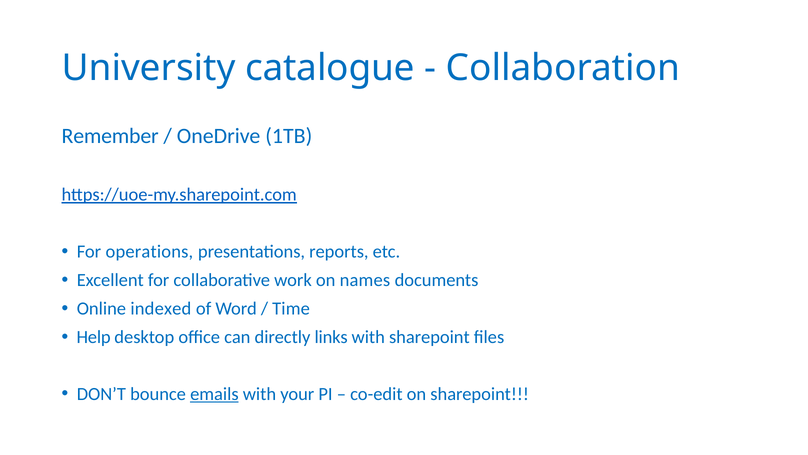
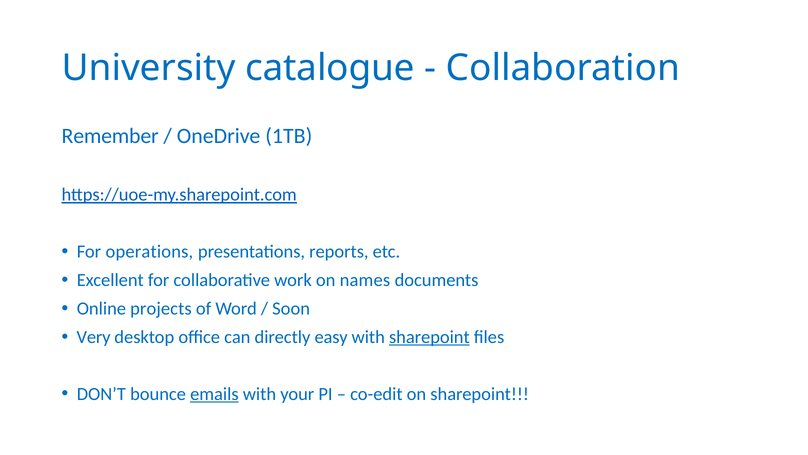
indexed: indexed -> projects (161, 308)
Time: Time -> Soon (291, 308)
Help: Help -> Very (94, 337)
links: links -> easy (331, 337)
sharepoint underline: none -> present (429, 337)
